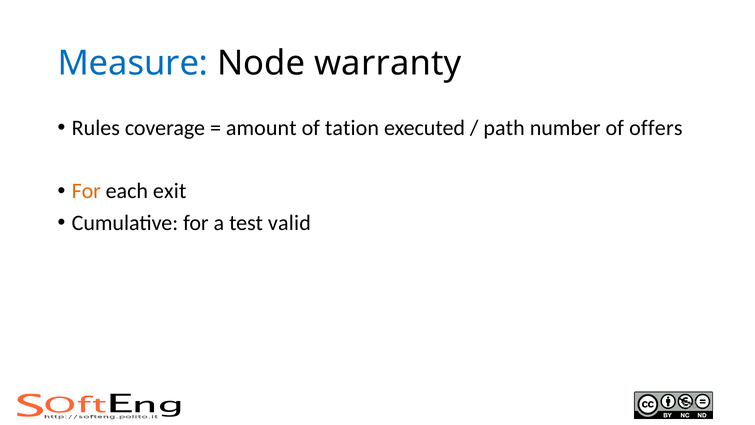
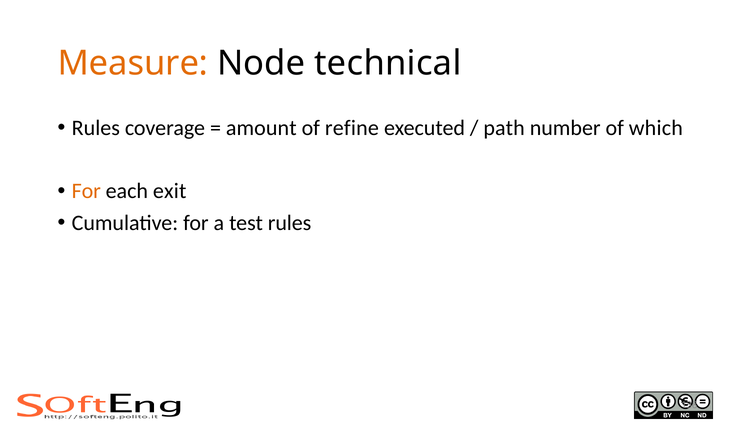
Measure colour: blue -> orange (133, 63)
warranty: warranty -> technical (388, 63)
tation: tation -> refine (352, 128)
offers: offers -> which (656, 128)
test valid: valid -> rules (290, 223)
